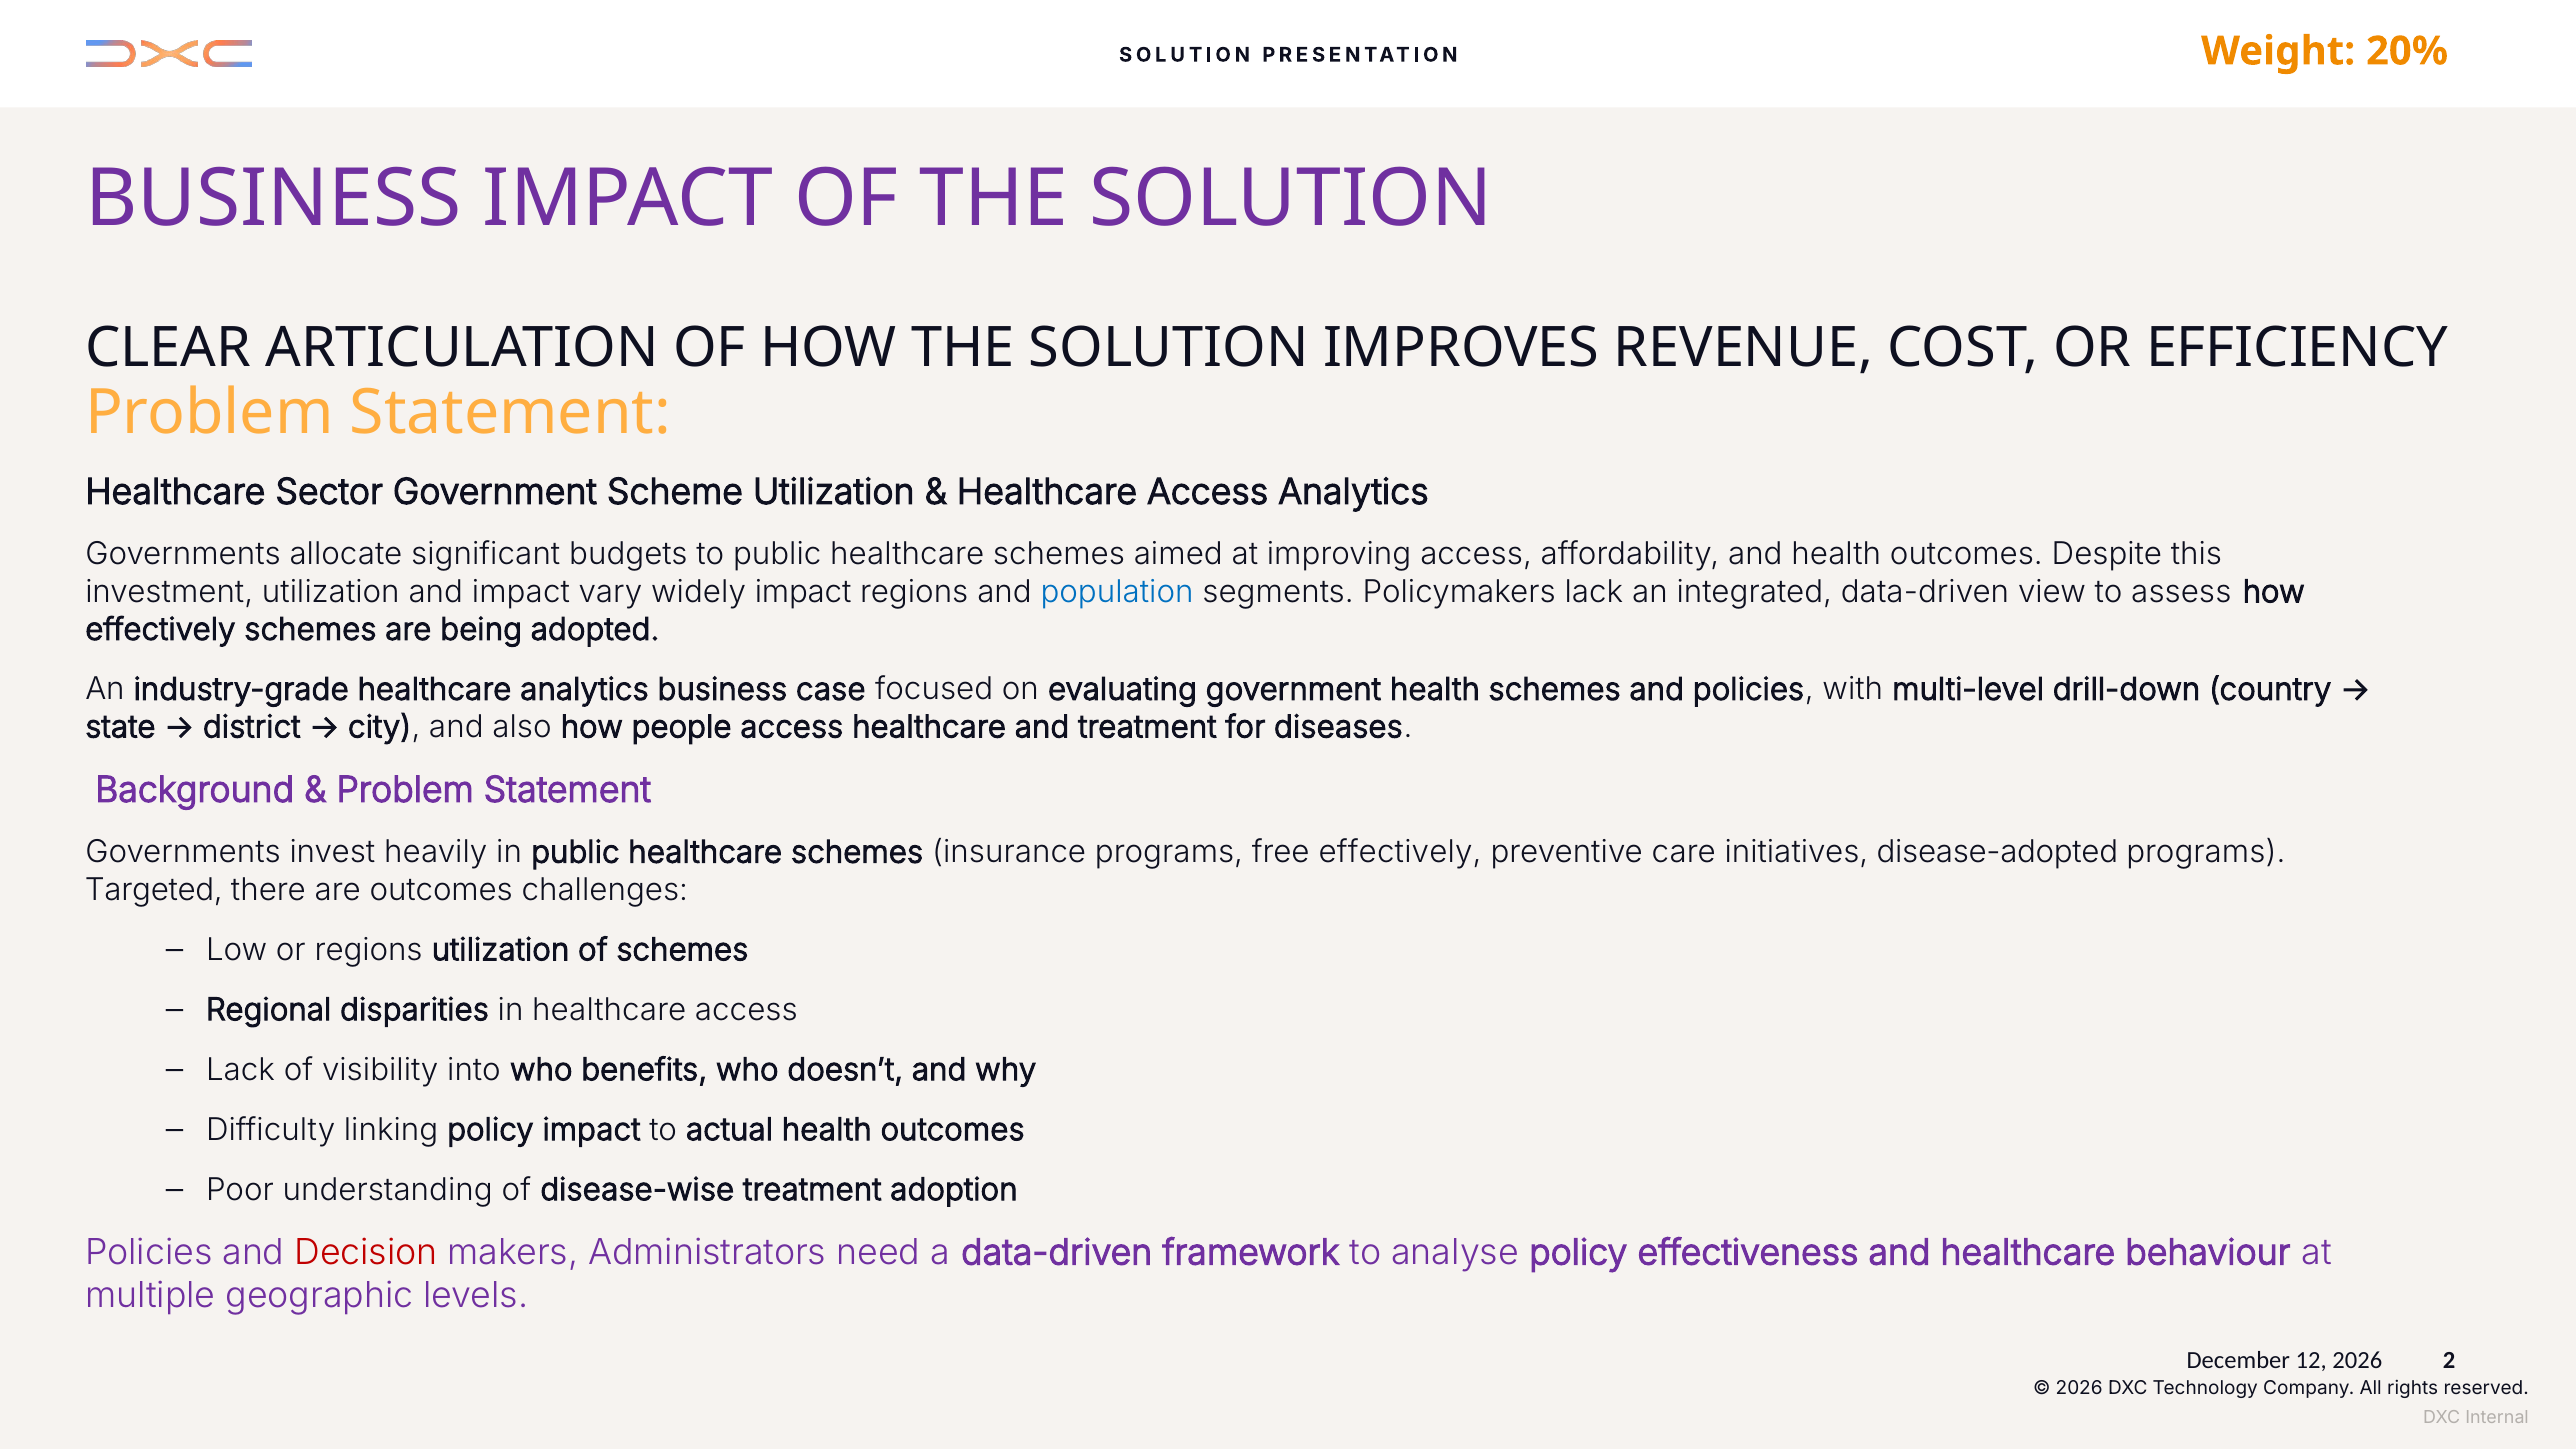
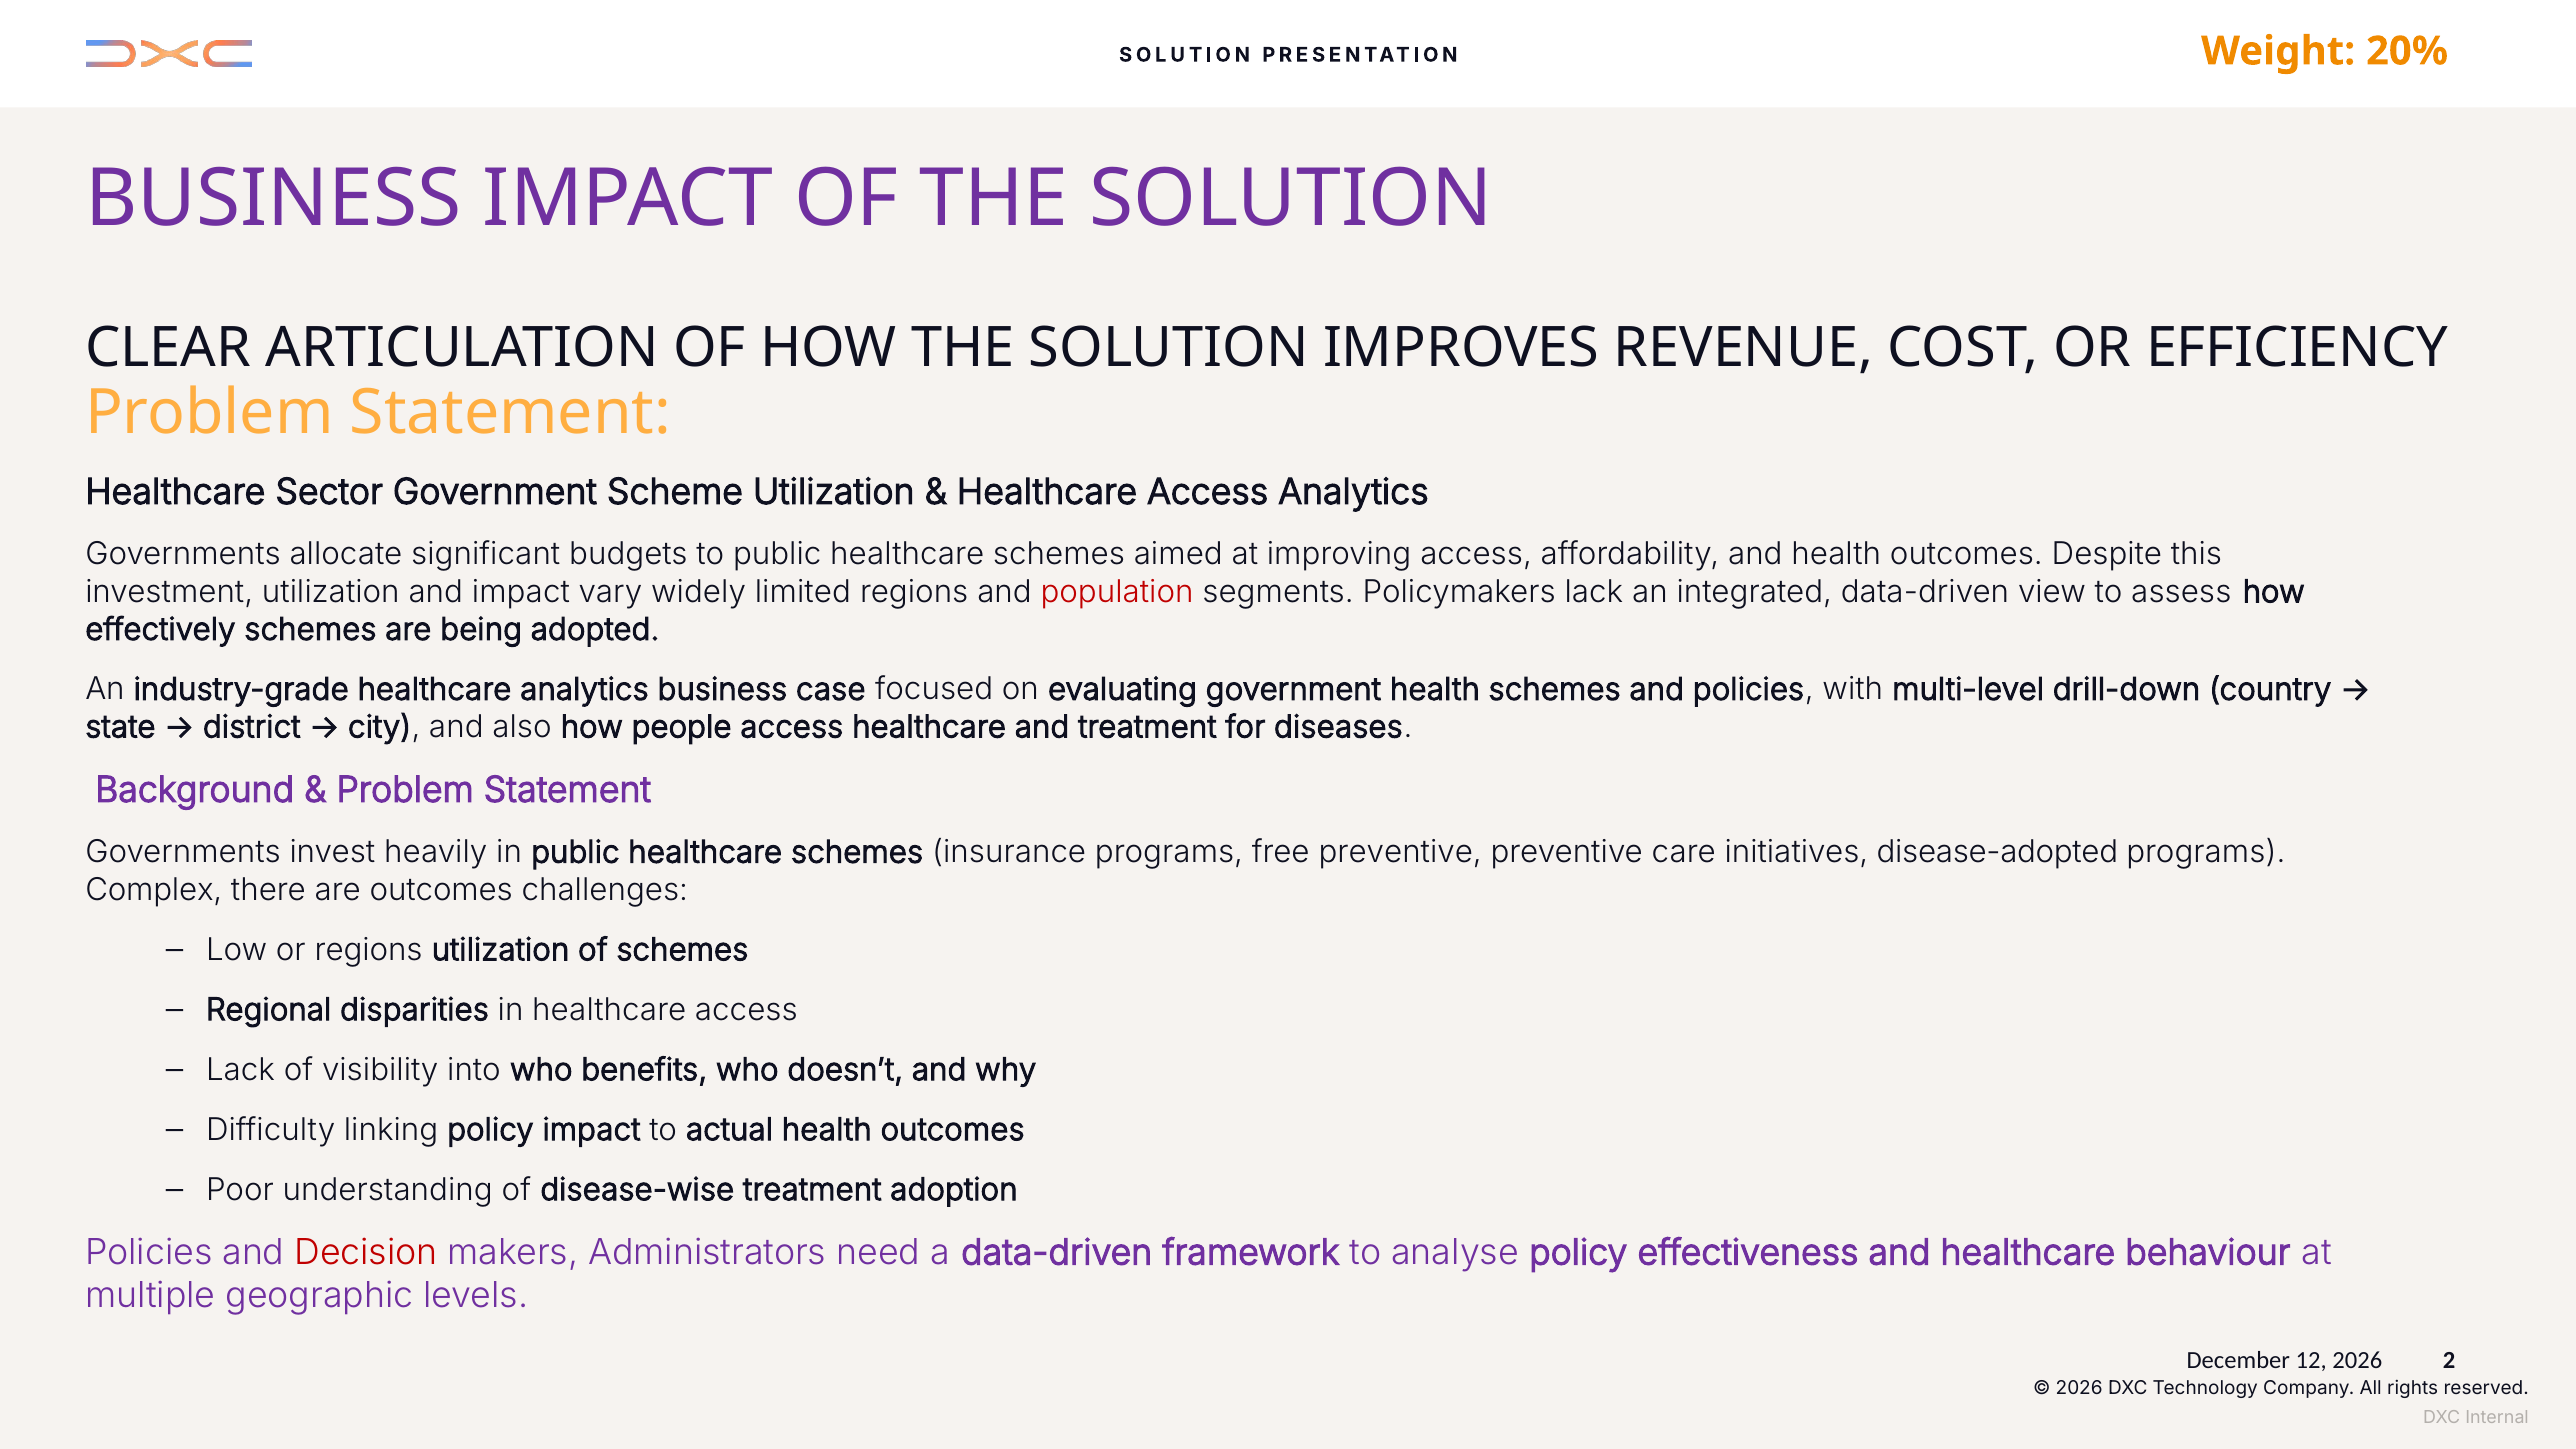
widely impact: impact -> limited (803, 592)
population colour: blue -> red (1117, 592)
free effectively: effectively -> preventive (1400, 852)
Targeted: Targeted -> Complex (154, 890)
